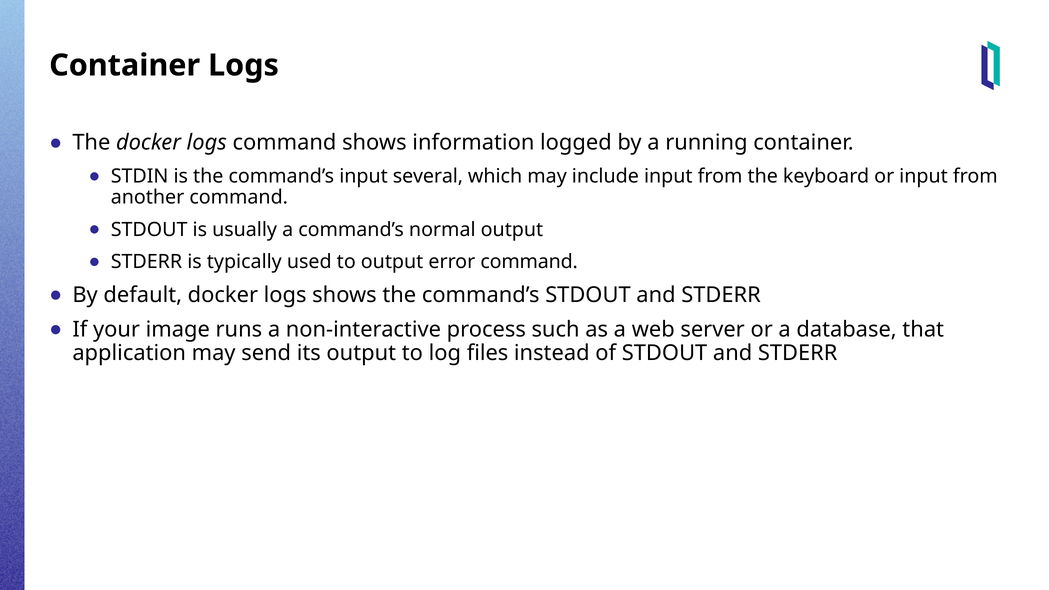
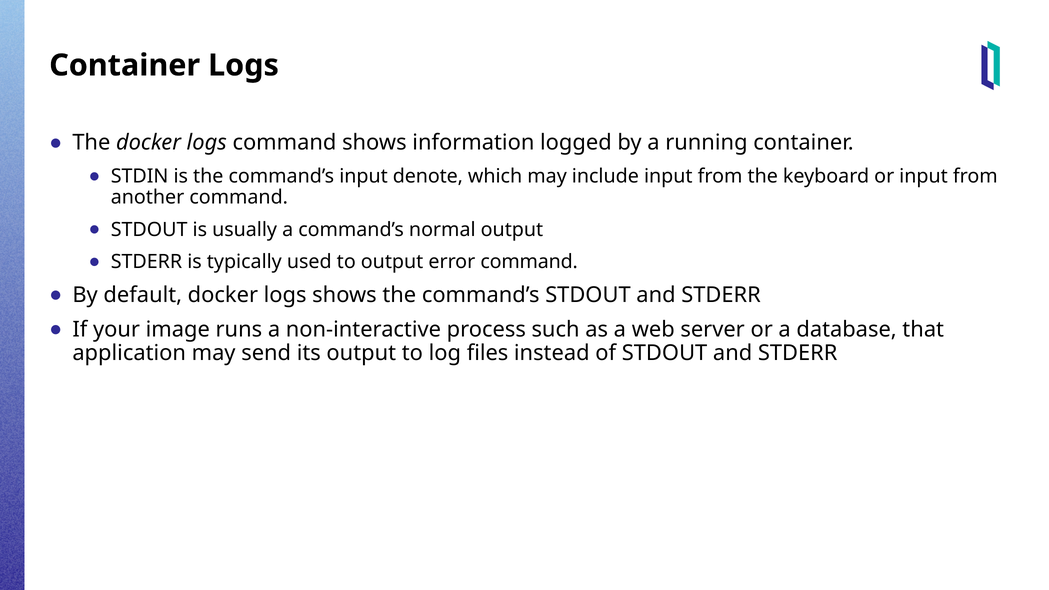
several: several -> denote (428, 176)
